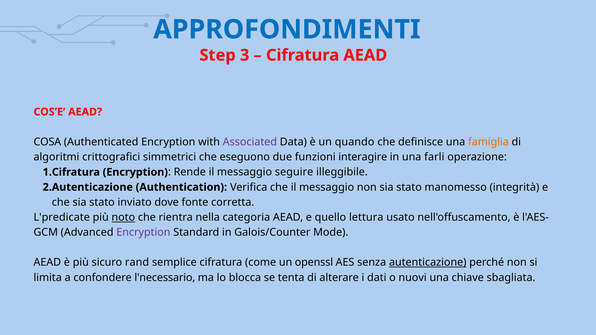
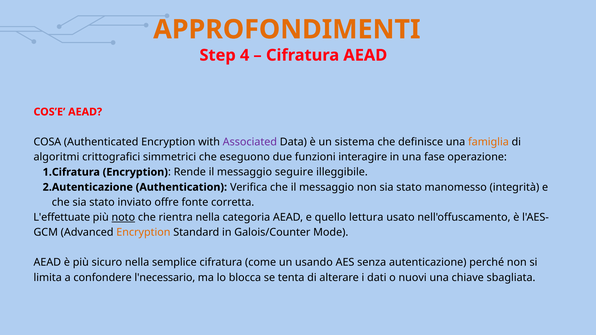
APPROFONDIMENTI colour: blue -> orange (287, 30)
3: 3 -> 4 (245, 55)
quando: quando -> sistema (355, 142)
farli: farli -> fase (434, 157)
dove: dove -> offre (167, 202)
L'predicate: L'predicate -> L'effettuate (62, 217)
Encryption colour: purple -> orange (143, 232)
sicuro rand: rand -> nella (137, 263)
openssl: openssl -> usando (314, 263)
autenticazione underline: present -> none (428, 263)
